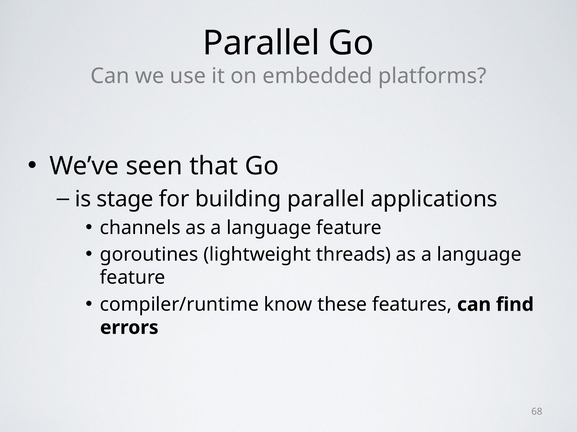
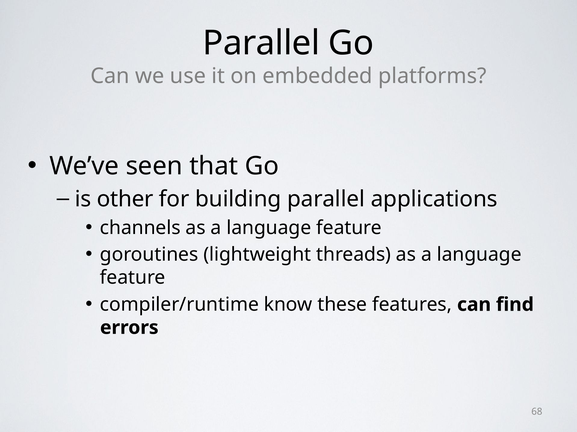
stage: stage -> other (125, 199)
